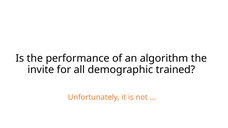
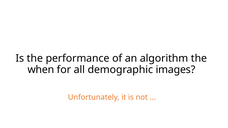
invite: invite -> when (41, 70)
trained: trained -> images (175, 70)
